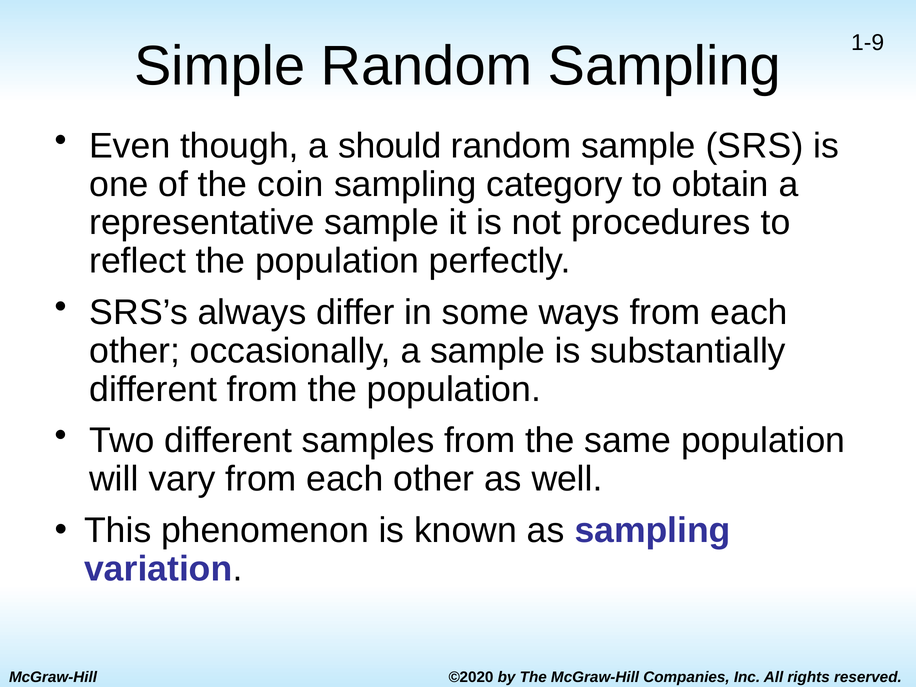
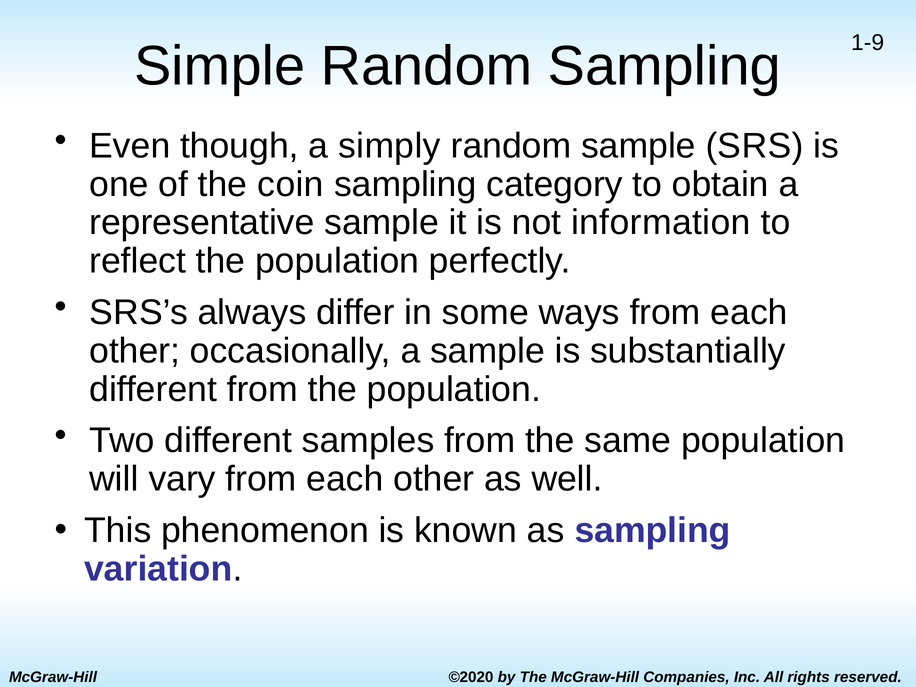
should: should -> simply (389, 146)
procedures: procedures -> information (661, 223)
